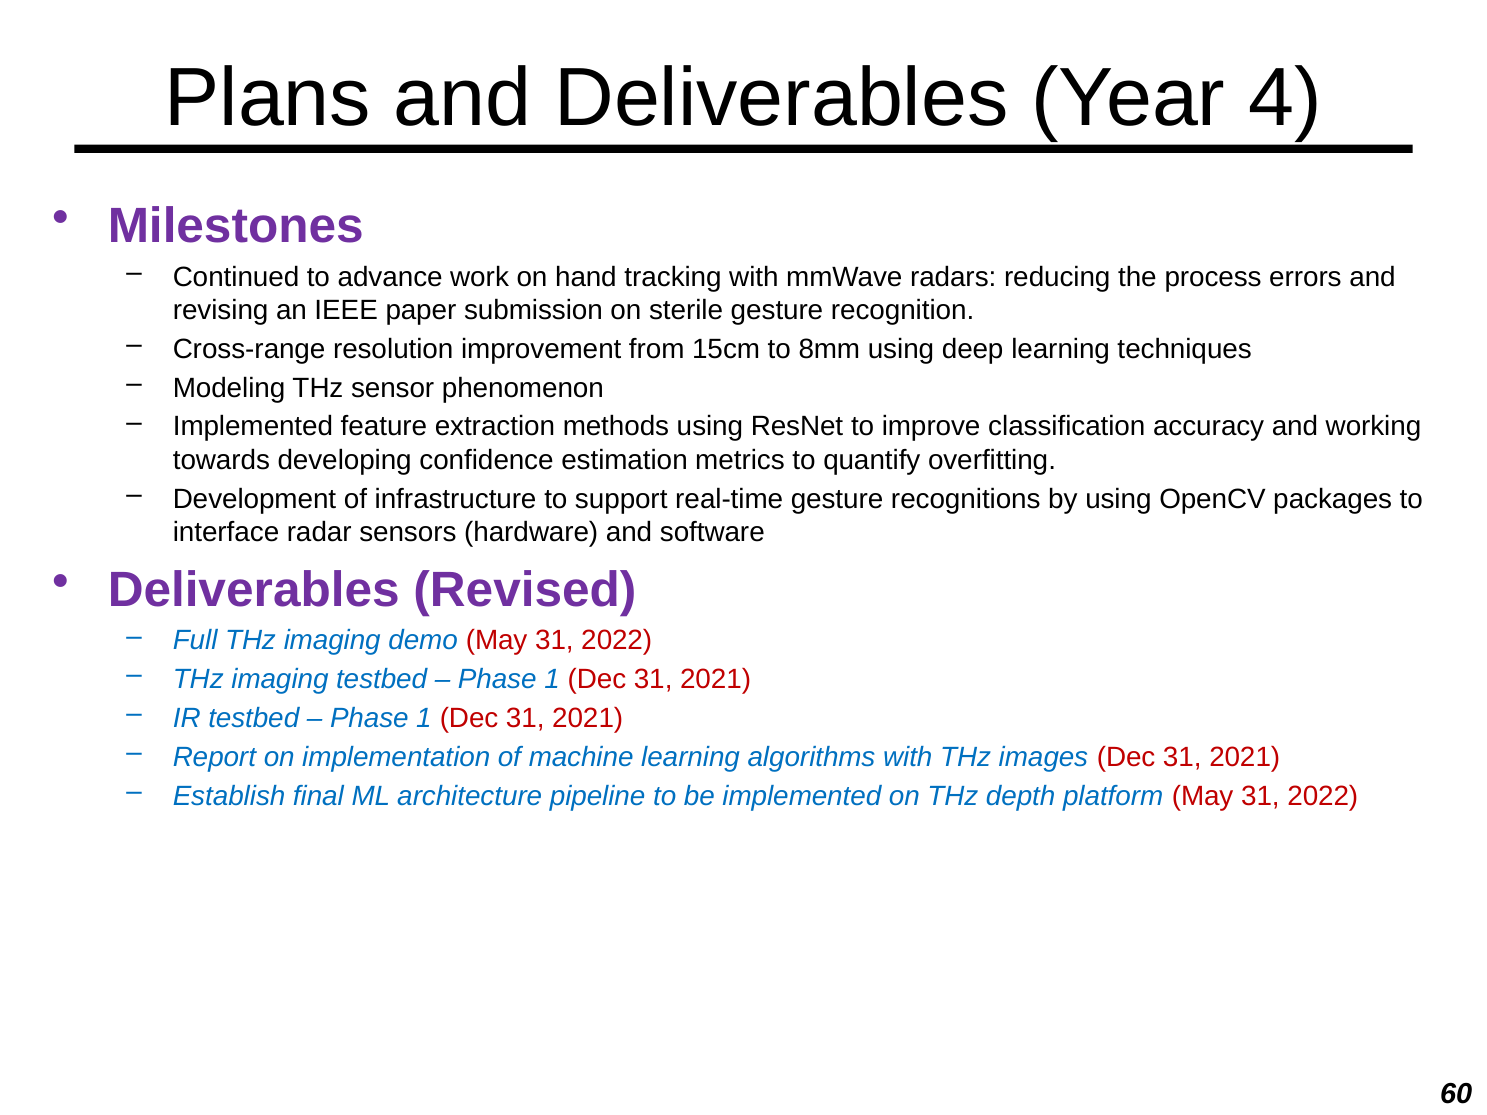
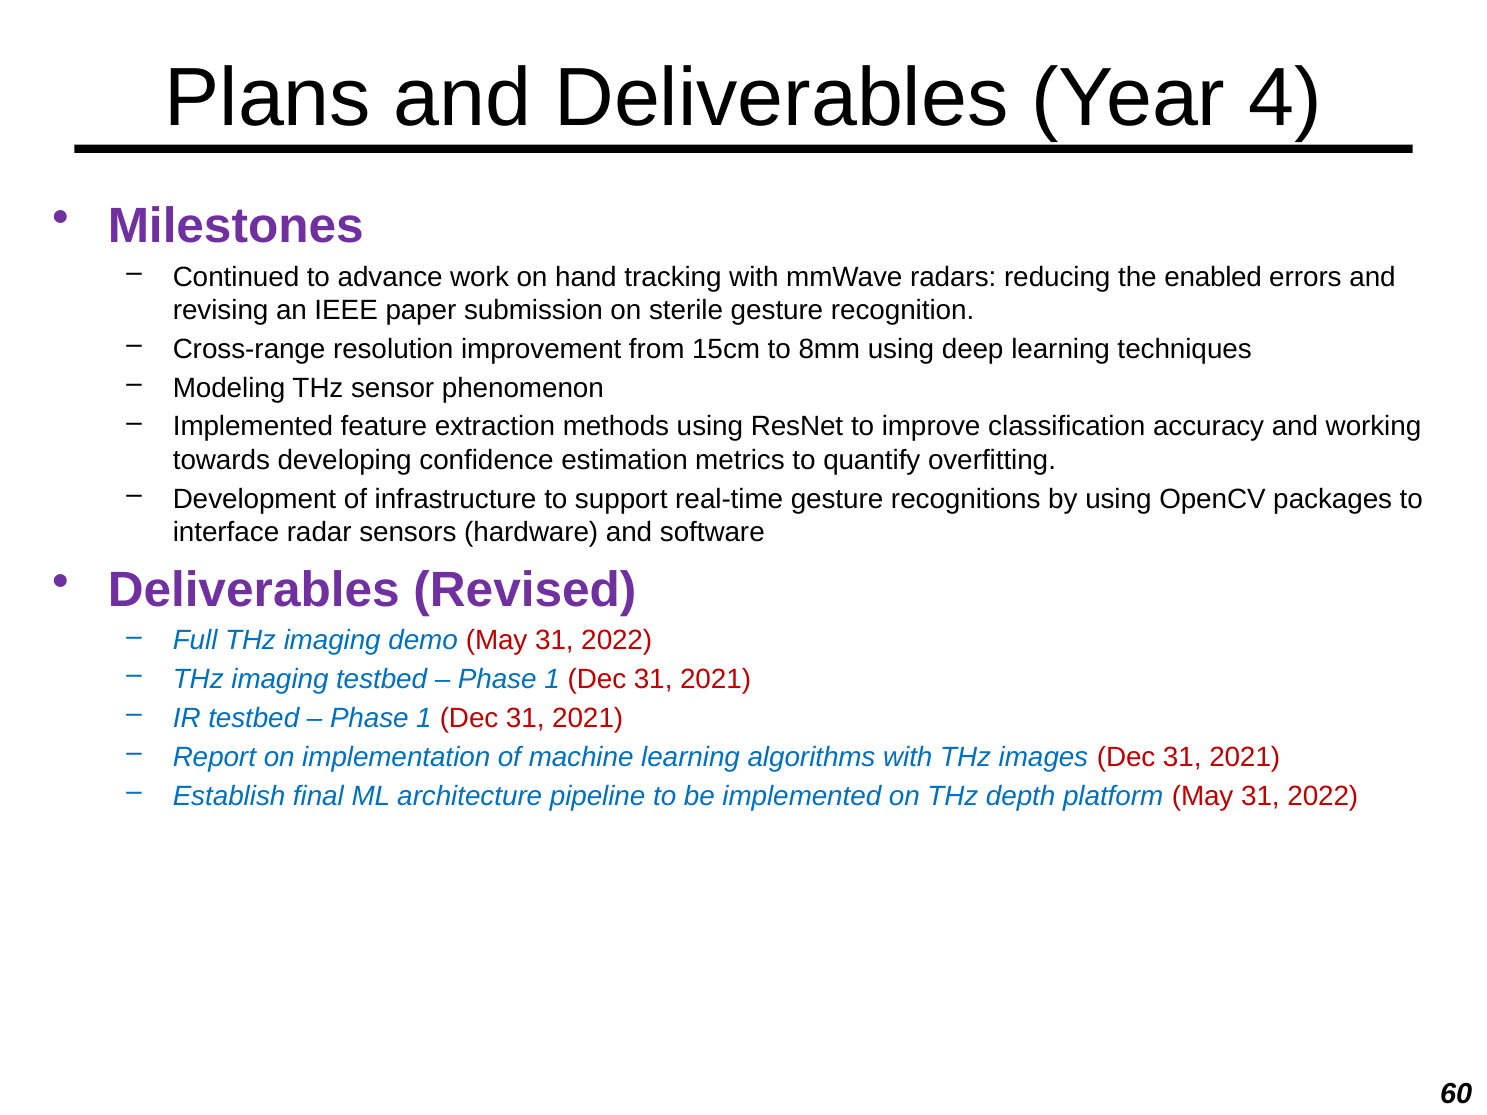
process: process -> enabled (1213, 277)
